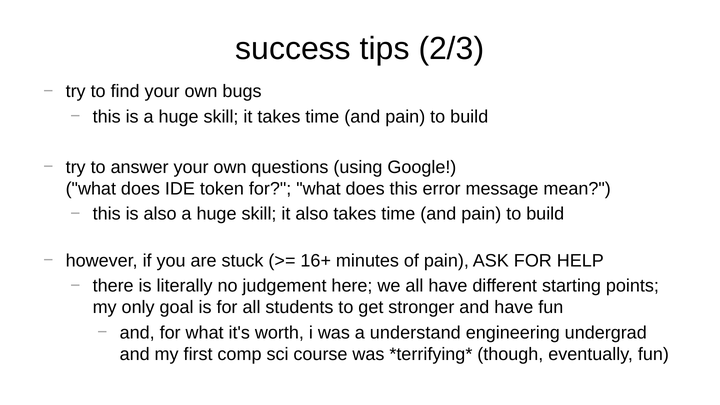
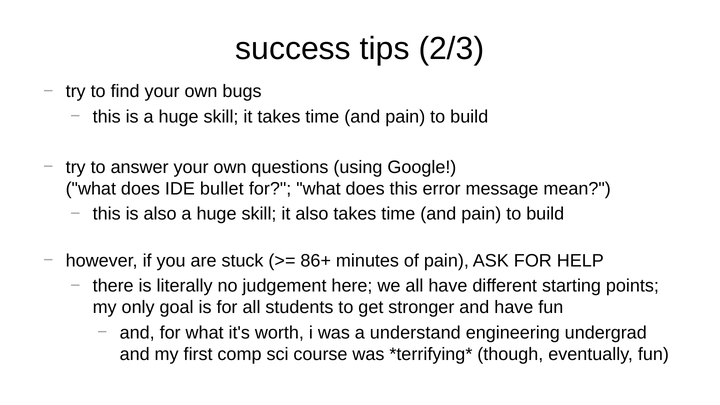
token: token -> bullet (222, 189)
16+: 16+ -> 86+ (316, 261)
